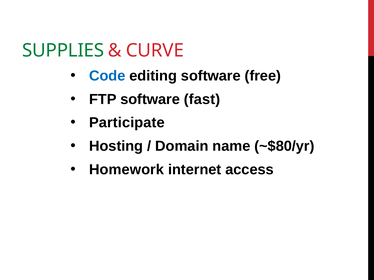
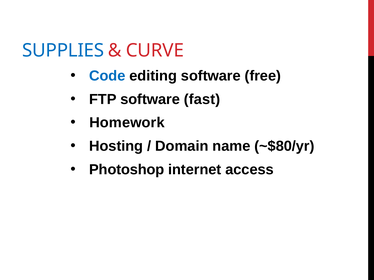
SUPPLIES colour: green -> blue (63, 51)
Participate: Participate -> Homework (127, 123)
Homework: Homework -> Photoshop (127, 170)
